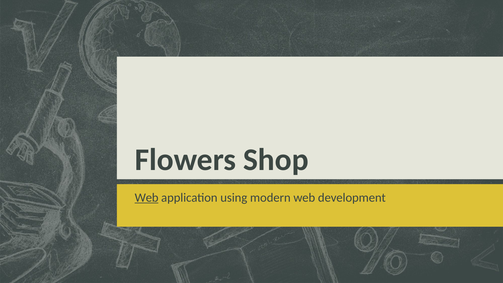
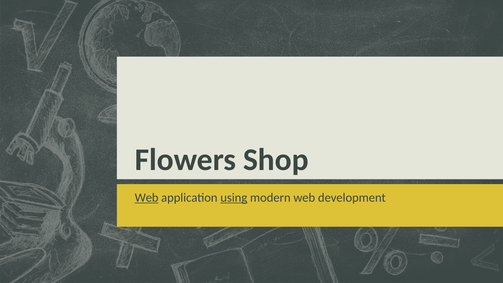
using underline: none -> present (234, 198)
